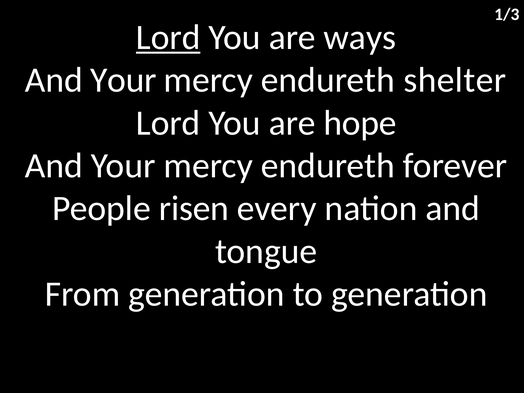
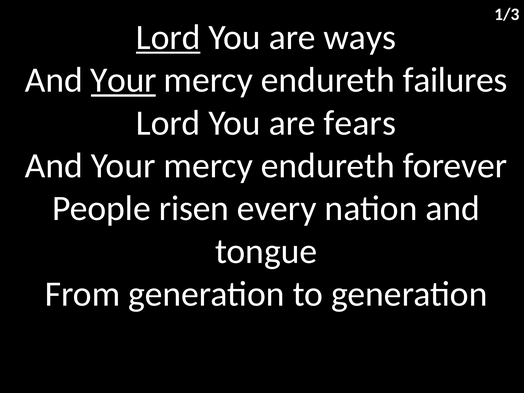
Your underline: none -> present (123, 80)
shelter: shelter -> failures (455, 80)
hope: hope -> fears (360, 123)
